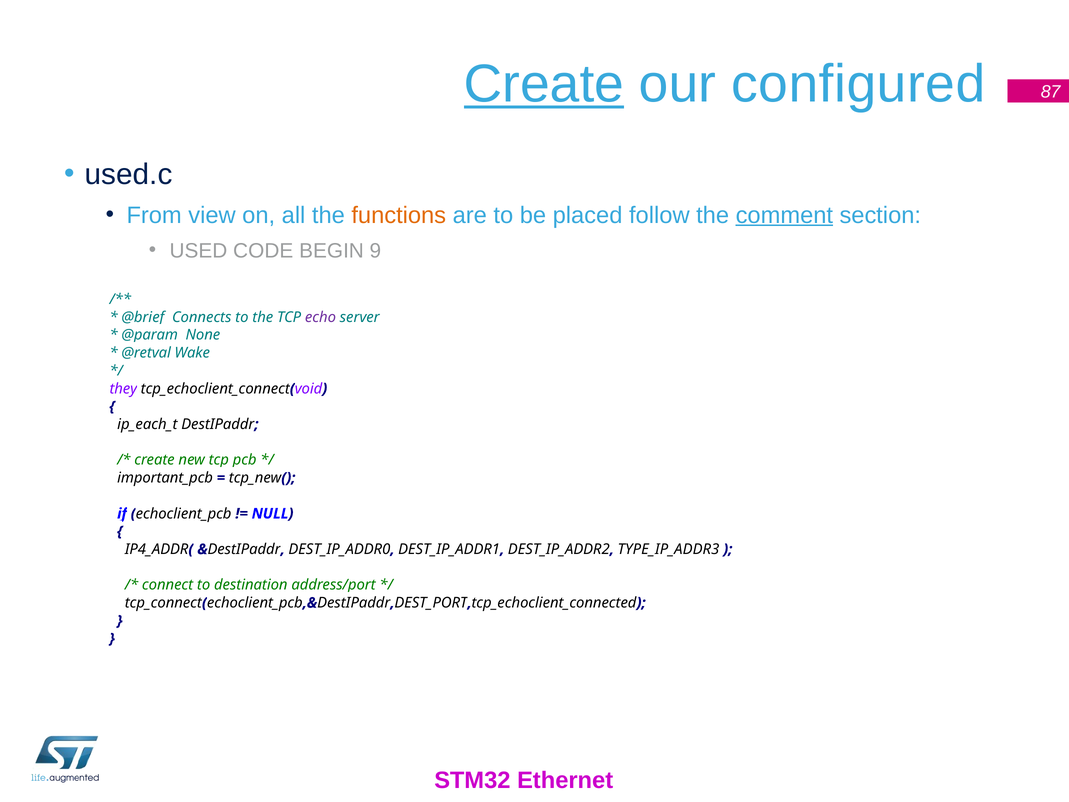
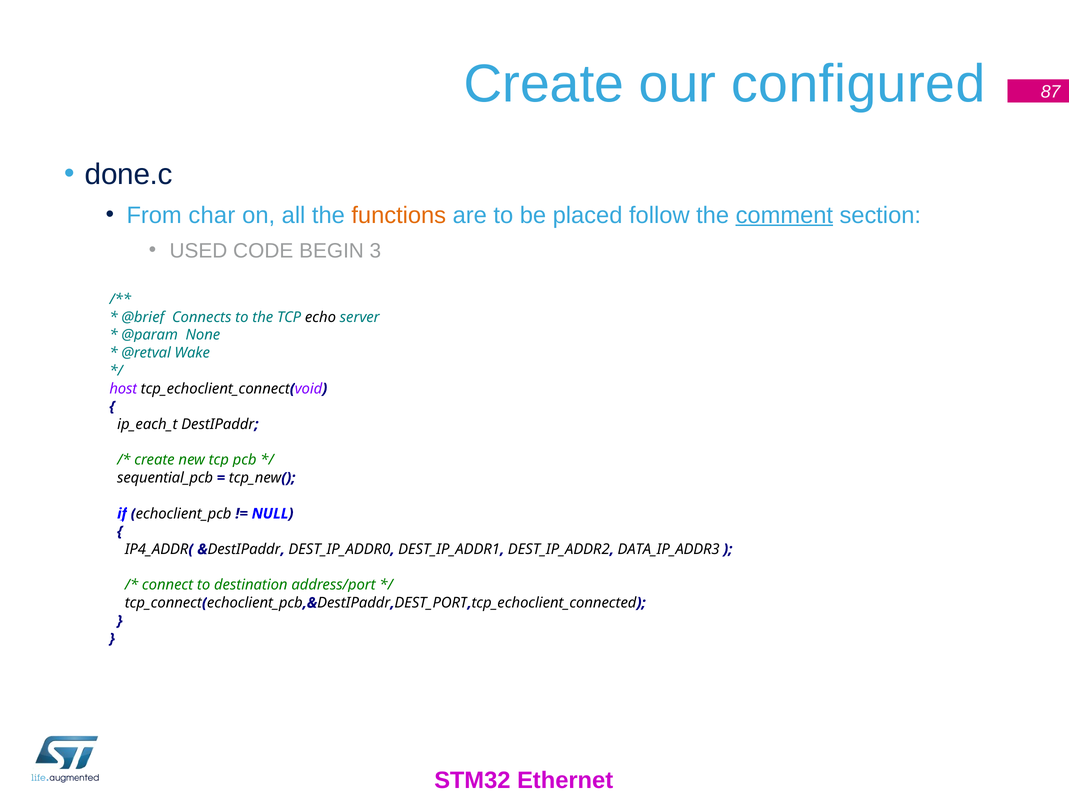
Create underline: present -> none (544, 84)
used.c: used.c -> done.c (129, 175)
view: view -> char (212, 215)
9: 9 -> 3 (375, 251)
echo colour: purple -> black (320, 317)
they: they -> host (123, 389)
important_pcb: important_pcb -> sequential_pcb (165, 478)
TYPE_IP_ADDR3: TYPE_IP_ADDR3 -> DATA_IP_ADDR3 (669, 549)
